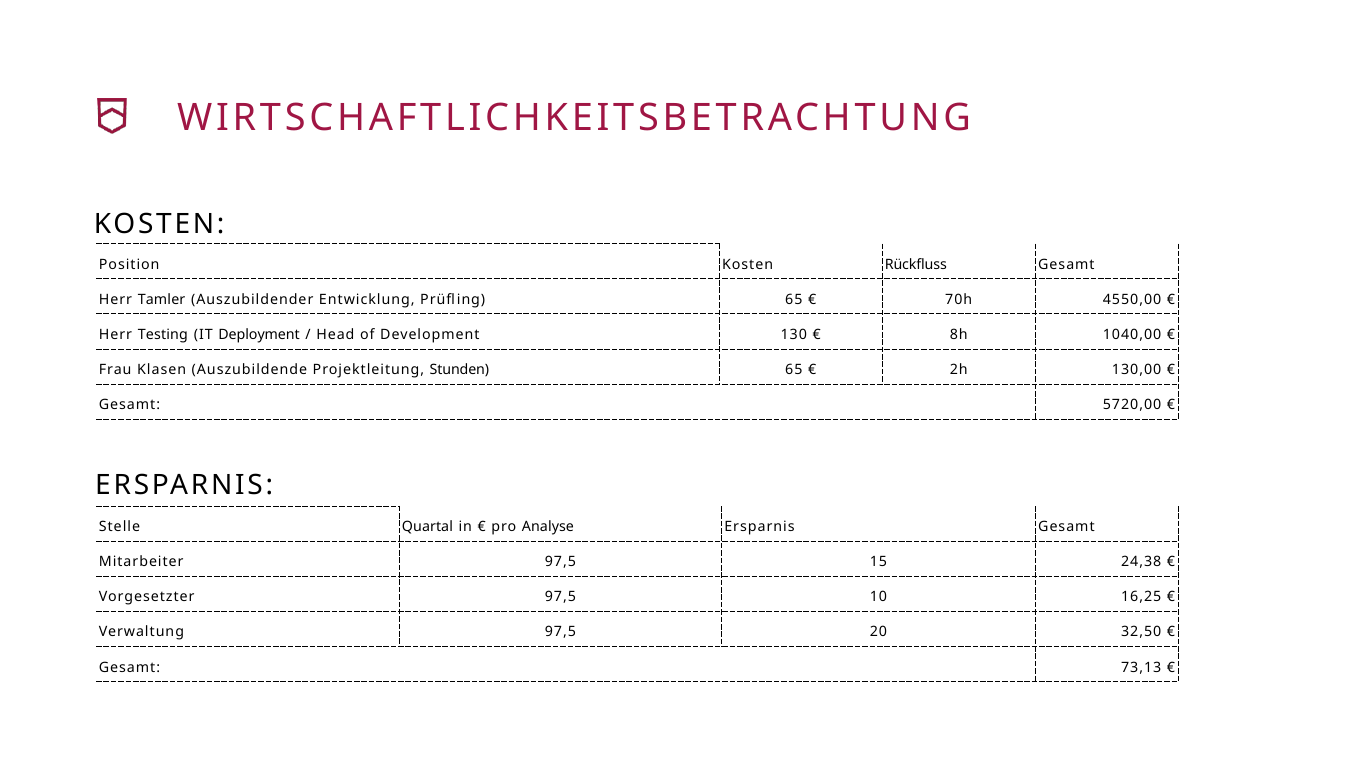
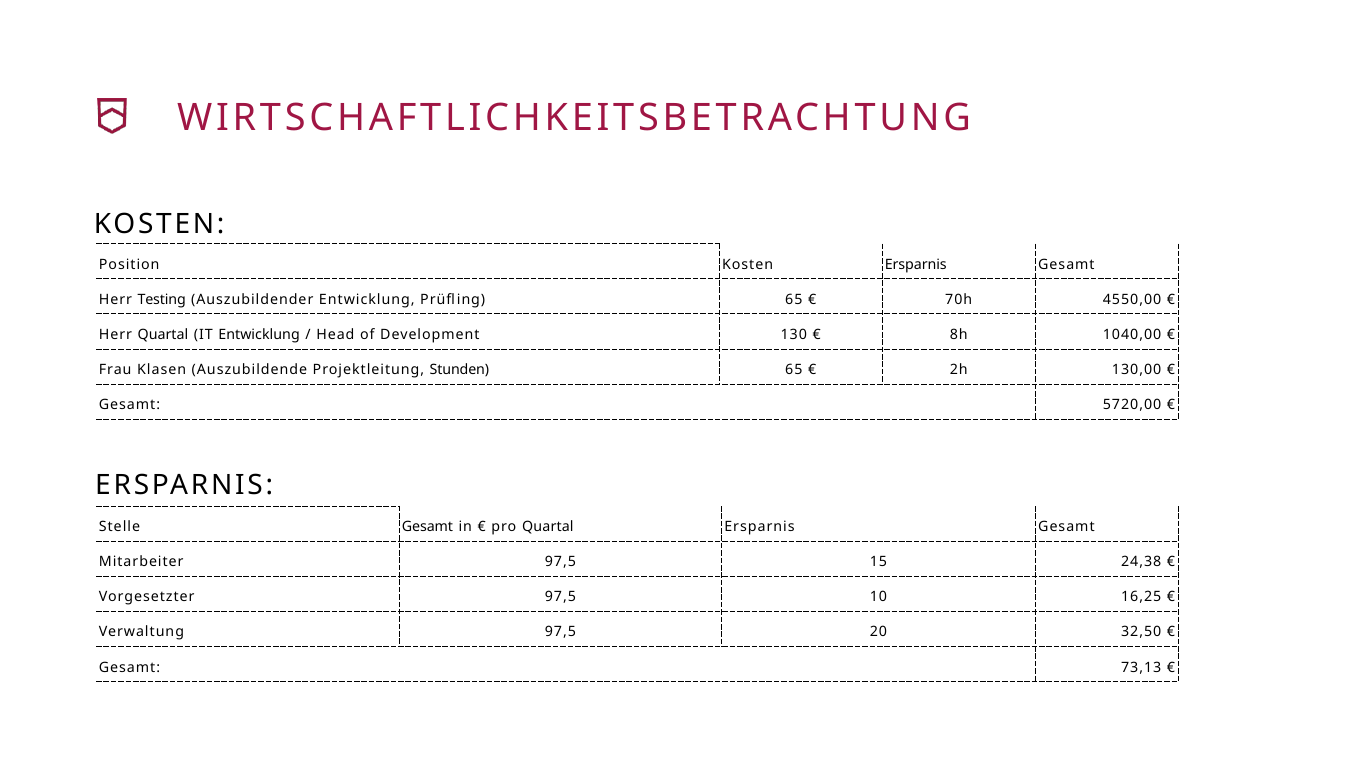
Position Kosten Rückfluss: Rückfluss -> Ersparnis (916, 264)
Tamler: Tamler -> Testing (162, 299)
Herr Testing: Testing -> Quartal (163, 335)
IT Deployment: Deployment -> Entwicklung (259, 335)
Stelle Quartal: Quartal -> Gesamt (428, 527)
pro Analyse: Analyse -> Quartal (548, 527)
